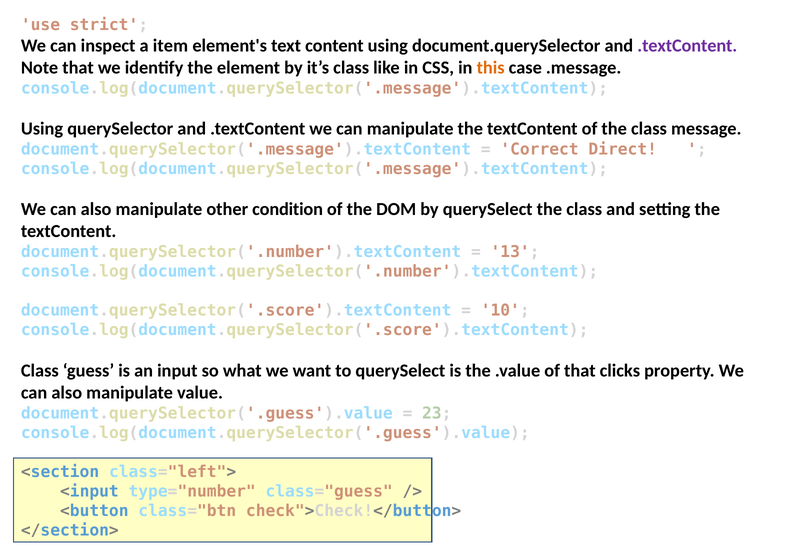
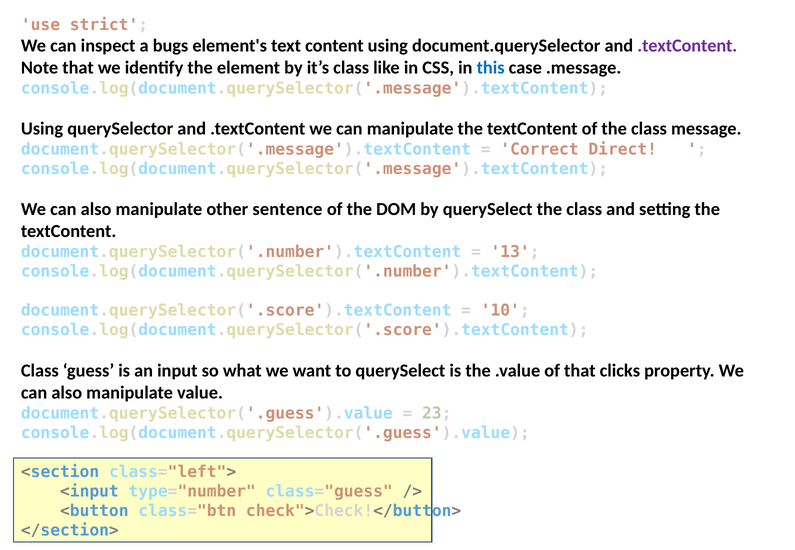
item: item -> bugs (171, 46)
this colour: orange -> blue (491, 68)
condition: condition -> sentence (287, 209)
